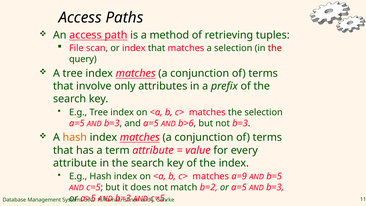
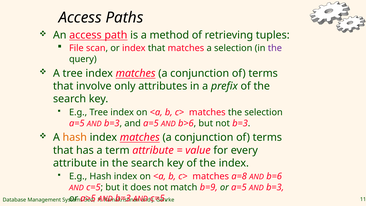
the colour: red -> purple (275, 48)
a=9: a=9 -> a=8 (239, 176)
b=5: b=5 -> b=6 (274, 176)
b=2: b=2 -> b=9 (209, 187)
